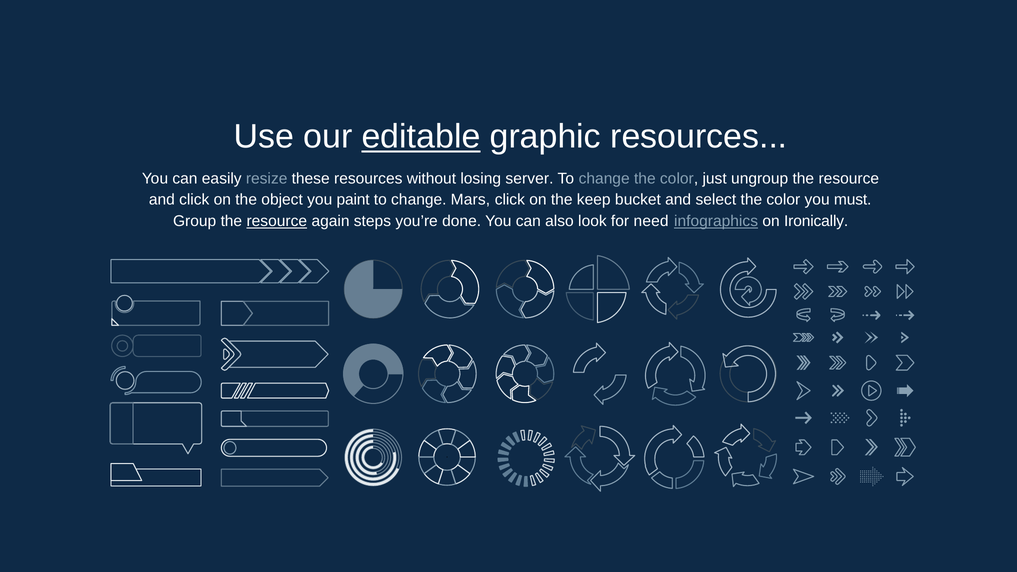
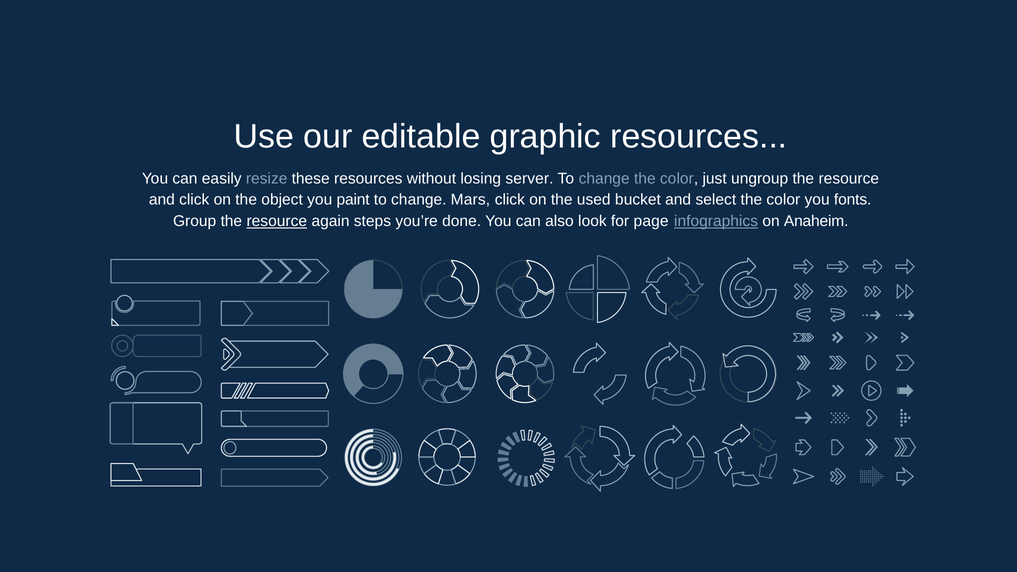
editable underline: present -> none (421, 137)
keep: keep -> used (594, 200)
must: must -> fonts (853, 200)
need: need -> page (651, 221)
Ironically: Ironically -> Anaheim (816, 221)
